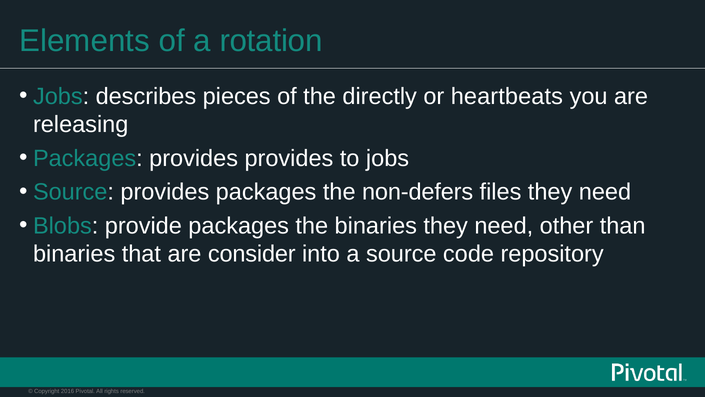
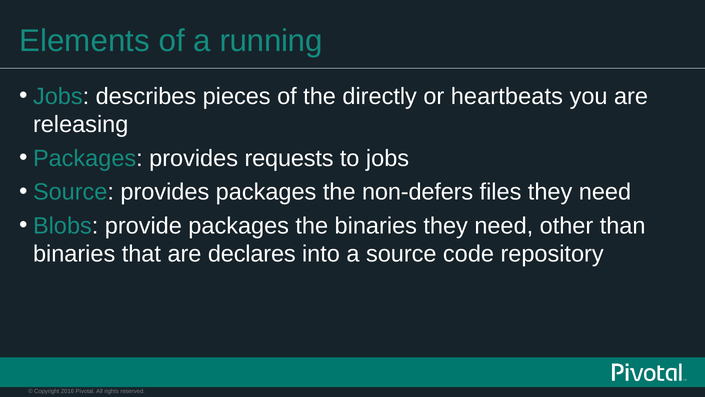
rotation: rotation -> running (271, 41)
provides provides: provides -> requests (289, 158)
consider: consider -> declares (252, 254)
